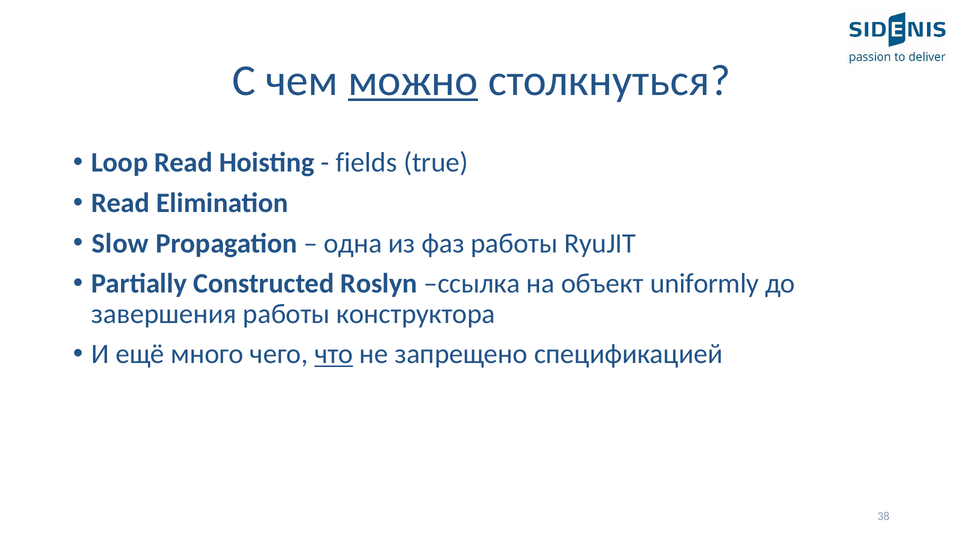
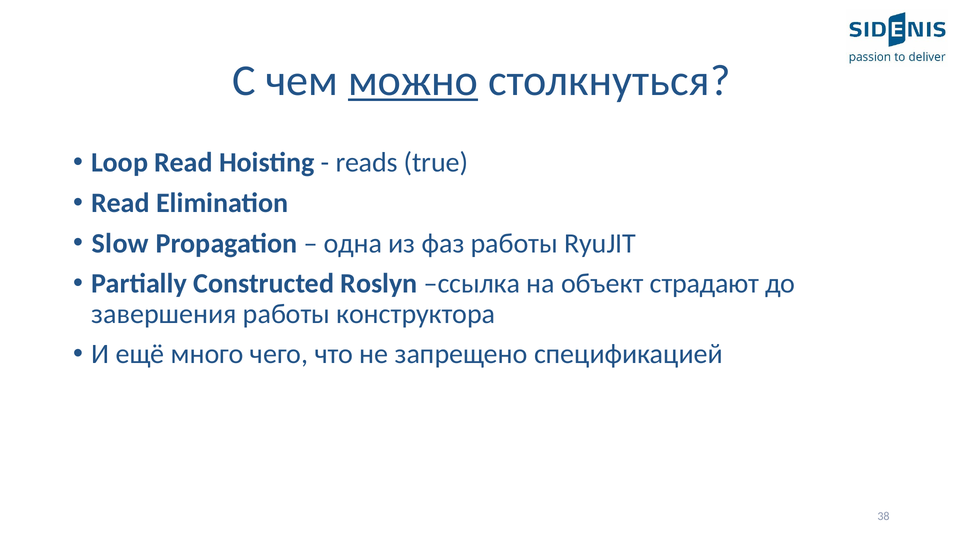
fields: fields -> reads (367, 163)
uniformly: uniformly -> страдают (705, 284)
что underline: present -> none (334, 355)
